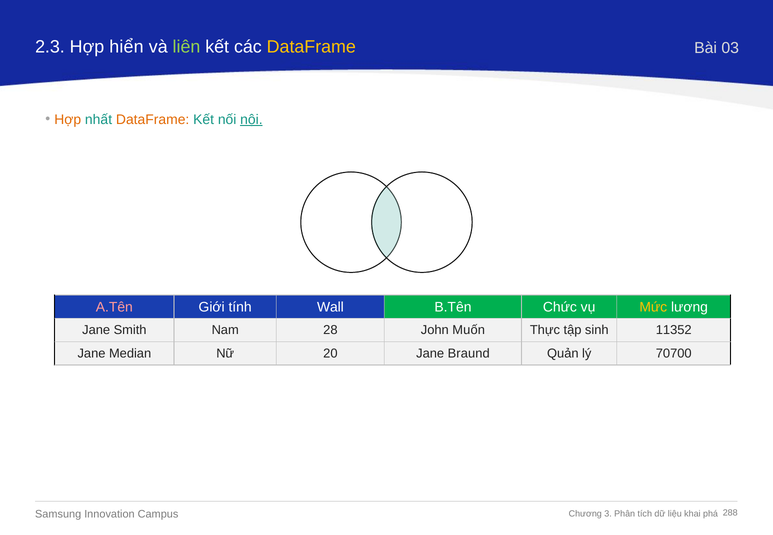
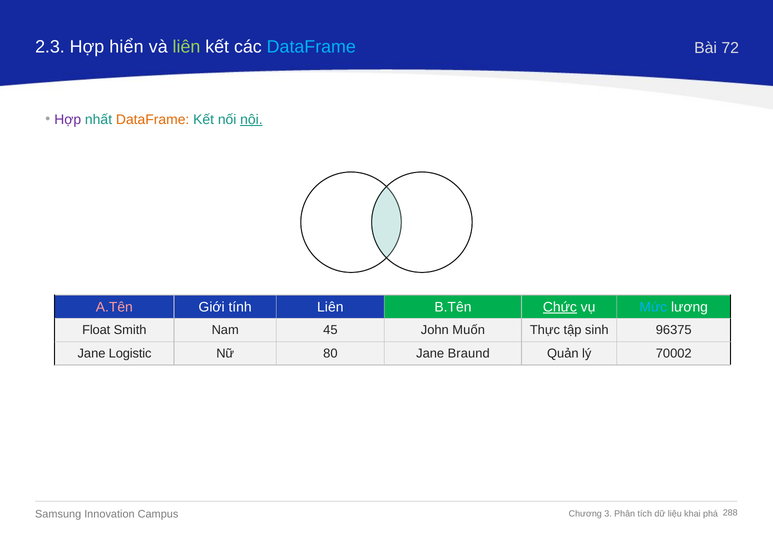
DataFrame colour: yellow -> light blue (311, 47)
03: 03 -> 72 (730, 48)
Hợp colour: orange -> purple (68, 120)
tính Wall: Wall -> Liên (330, 307)
Chức underline: none -> present (560, 307)
Mức colour: yellow -> light blue (653, 307)
Jane: Jane -> Float (96, 330)
28: 28 -> 45 (330, 330)
11352: 11352 -> 96375 (674, 330)
Median: Median -> Logistic (130, 354)
20: 20 -> 80 (330, 354)
70700: 70700 -> 70002 (674, 354)
